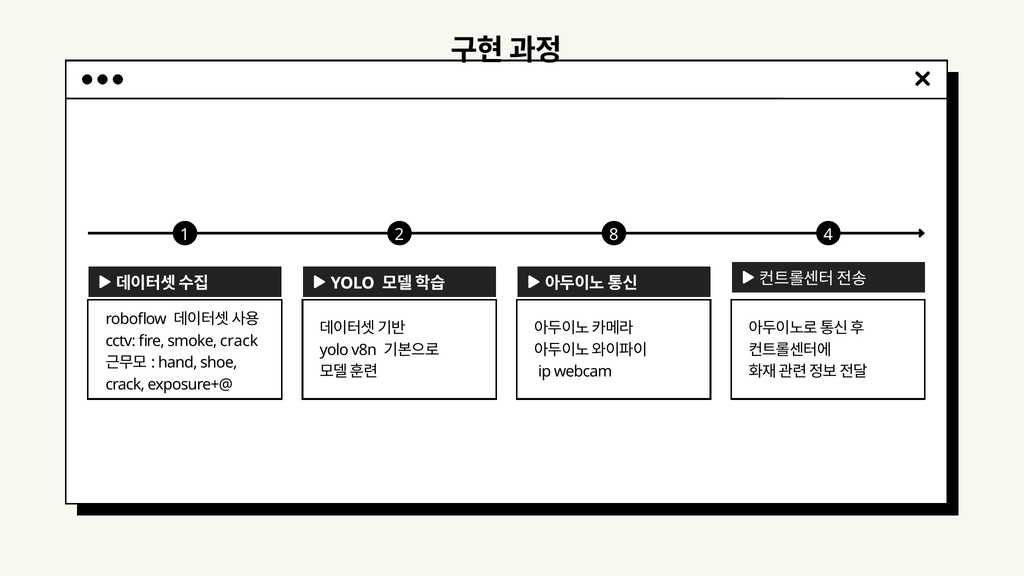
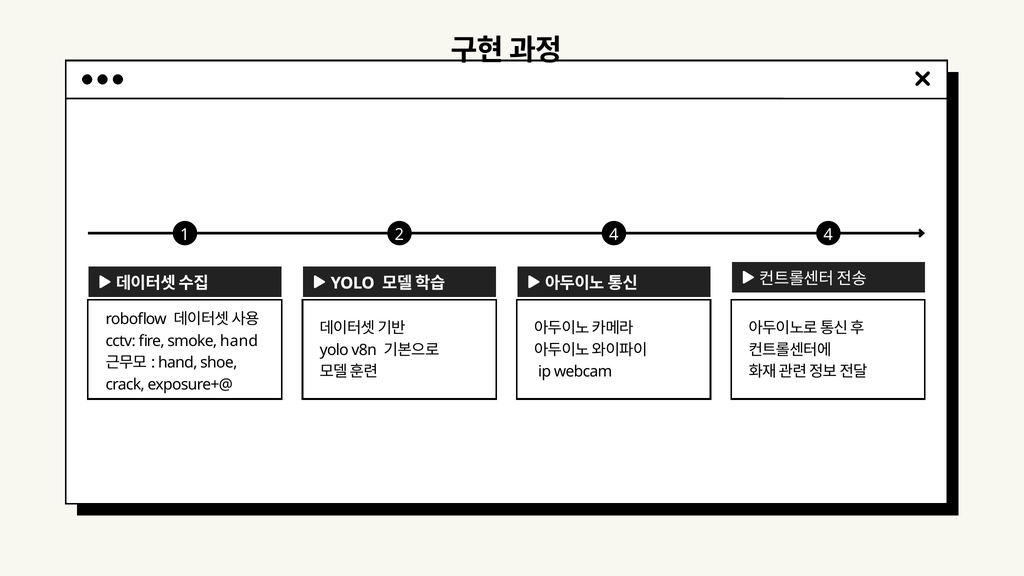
2 8: 8 -> 4 (614, 235)
smoke crack: crack -> hand (239, 341)
